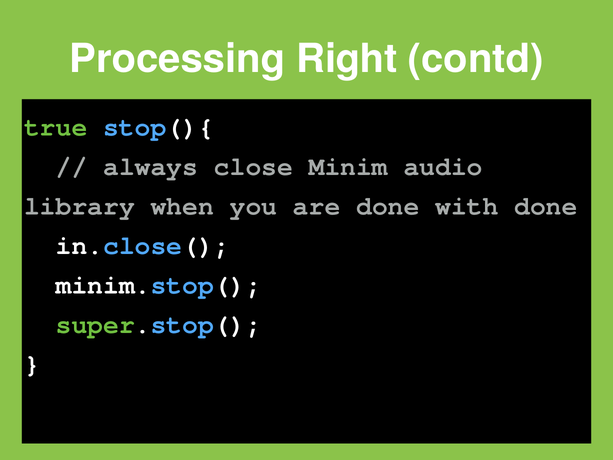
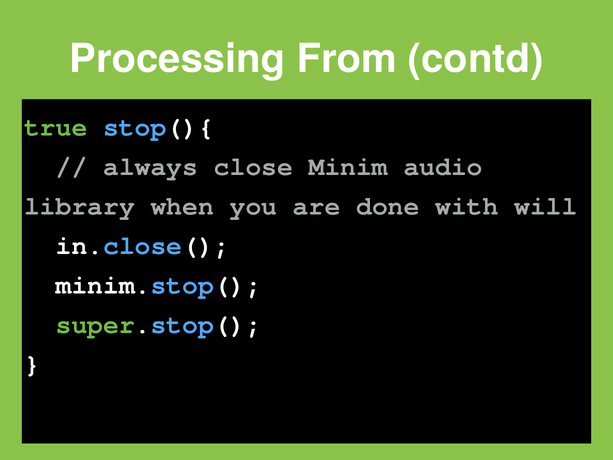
Right: Right -> From (347, 59)
with done: done -> will (546, 206)
